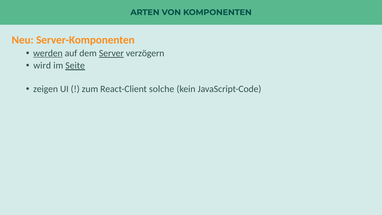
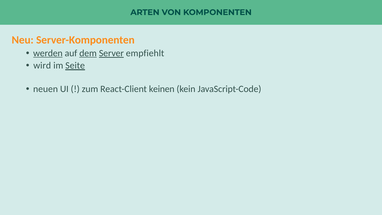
dem underline: none -> present (88, 53)
verzögern: verzögern -> empfiehlt (145, 53)
zeigen: zeigen -> neuen (46, 89)
solche: solche -> keinen (162, 89)
